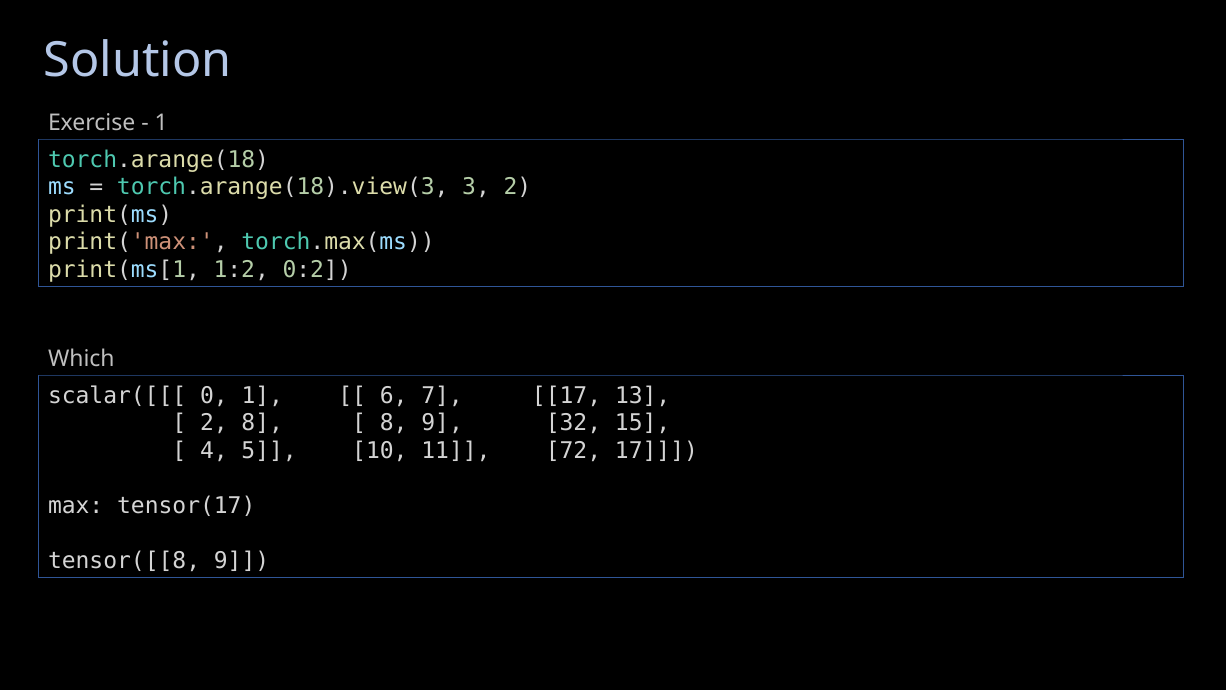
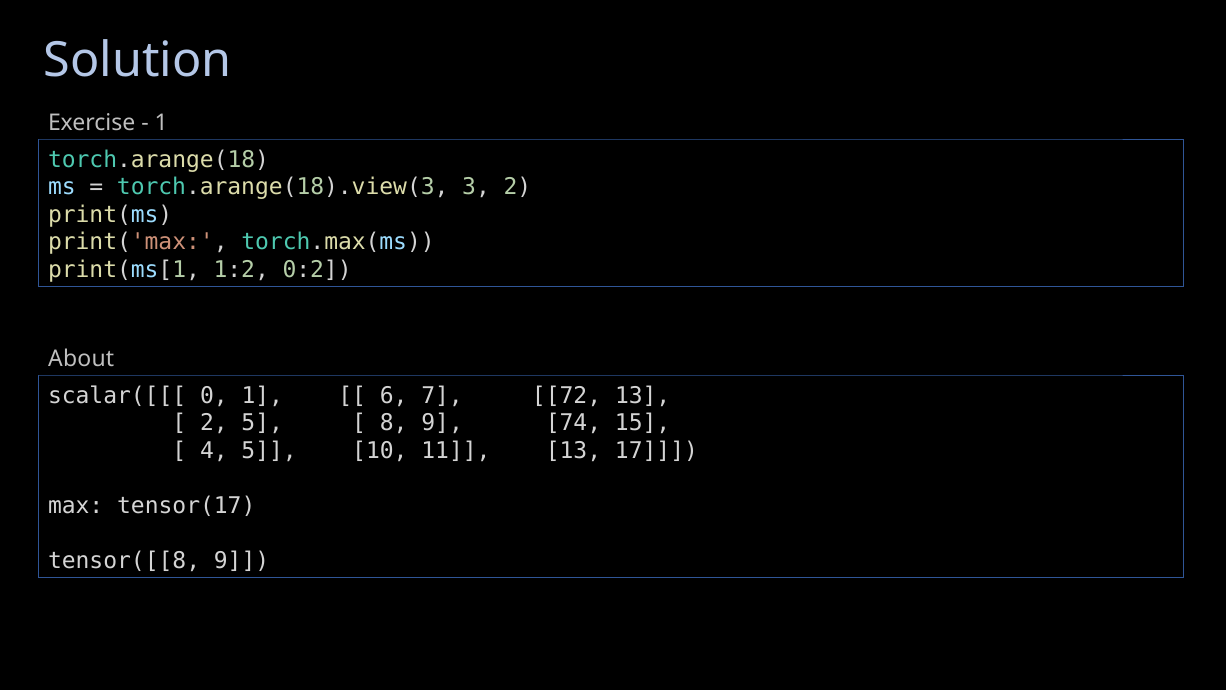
Which: Which -> About (81, 358)
7 17: 17 -> 72 (567, 395)
2 8: 8 -> 5 (262, 423)
32: 32 -> 74 (573, 423)
11 72: 72 -> 13 (573, 450)
